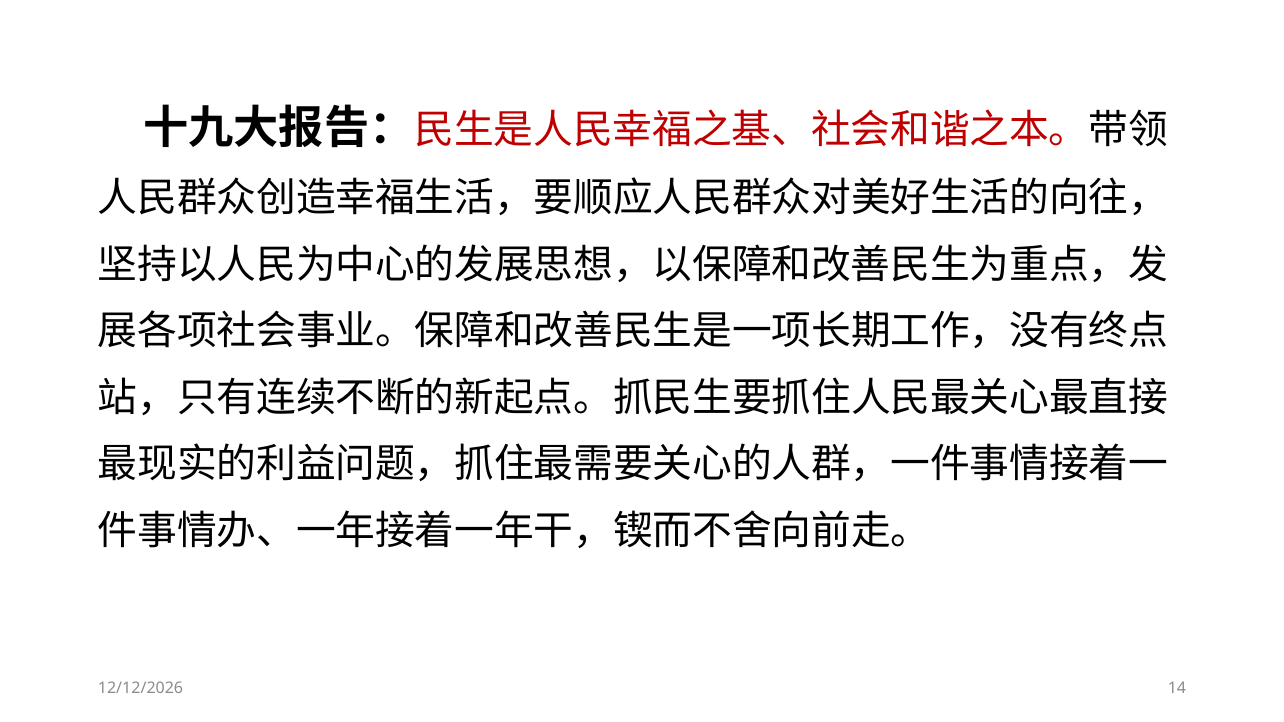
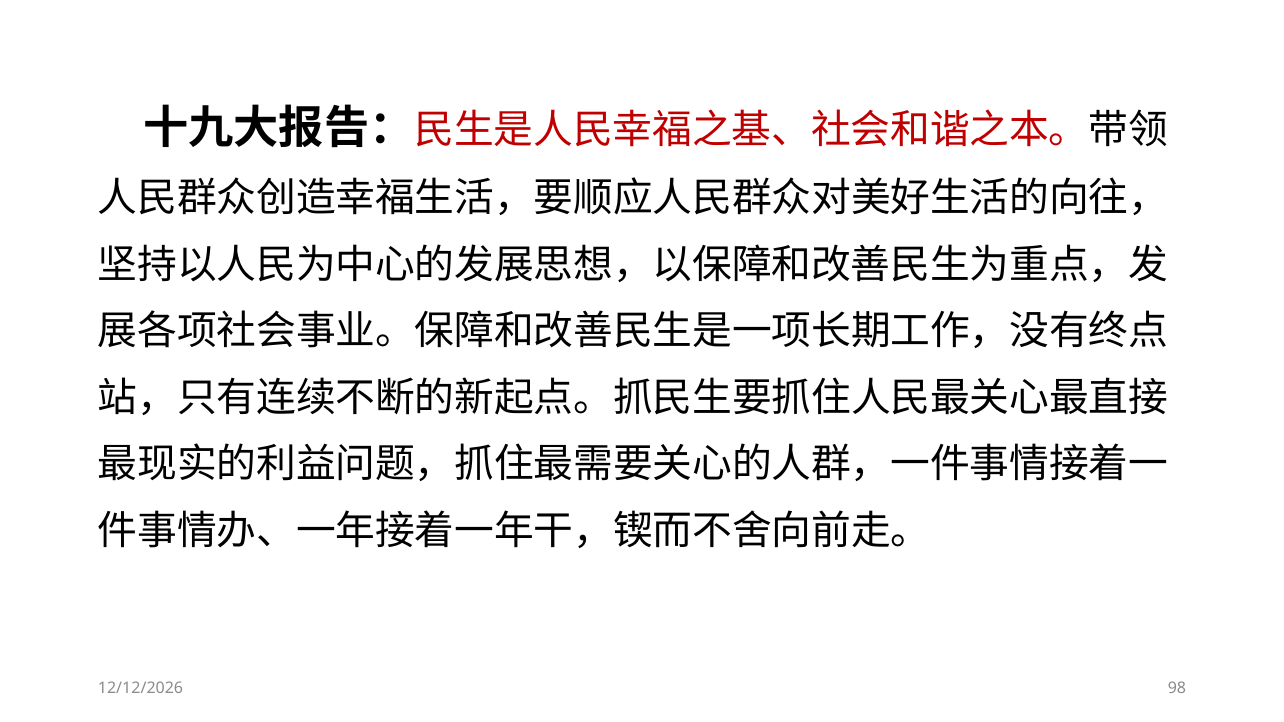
14: 14 -> 98 (1177, 688)
